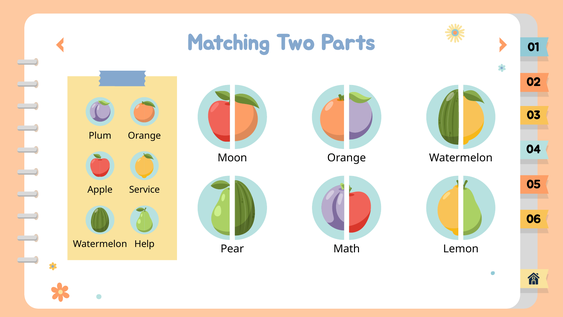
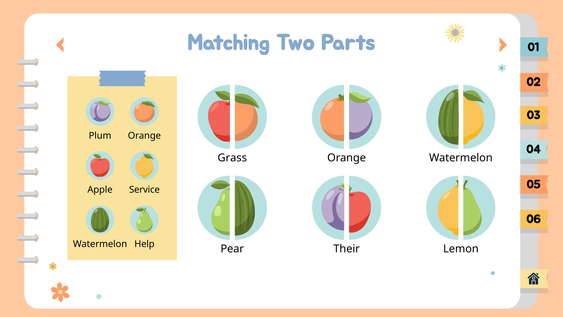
Moon: Moon -> Grass (232, 158)
Math: Math -> Their (347, 249)
